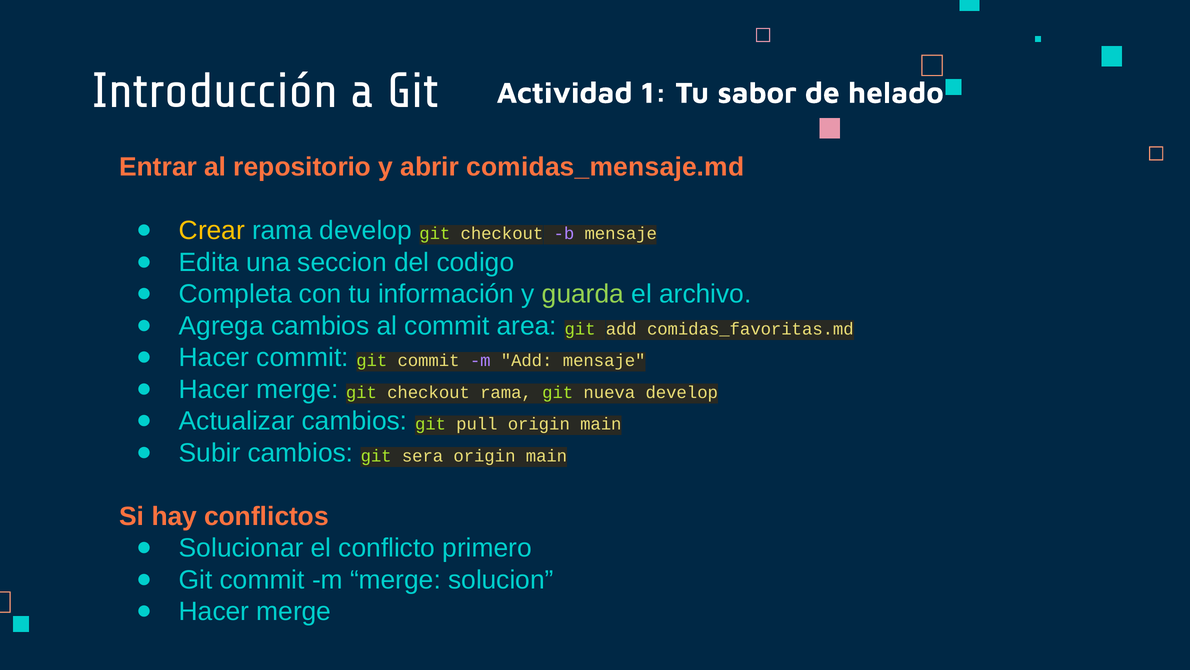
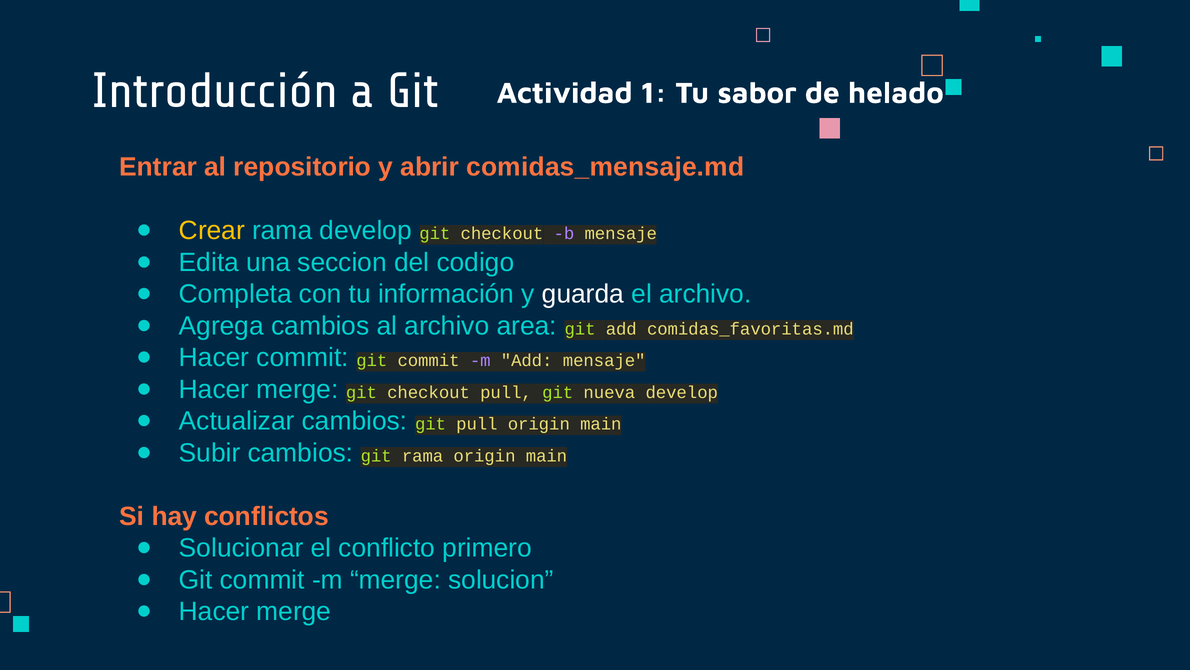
guarda colour: light green -> white (583, 294)
al commit: commit -> archivo (447, 326)
checkout rama: rama -> pull (506, 392)
git sera: sera -> rama (423, 455)
